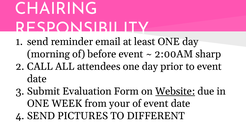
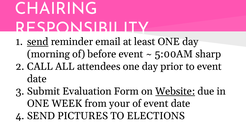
send underline: none -> present (38, 42)
2:00AM: 2:00AM -> 5:00AM (174, 54)
DIFFERENT: DIFFERENT -> ELECTIONS (156, 115)
